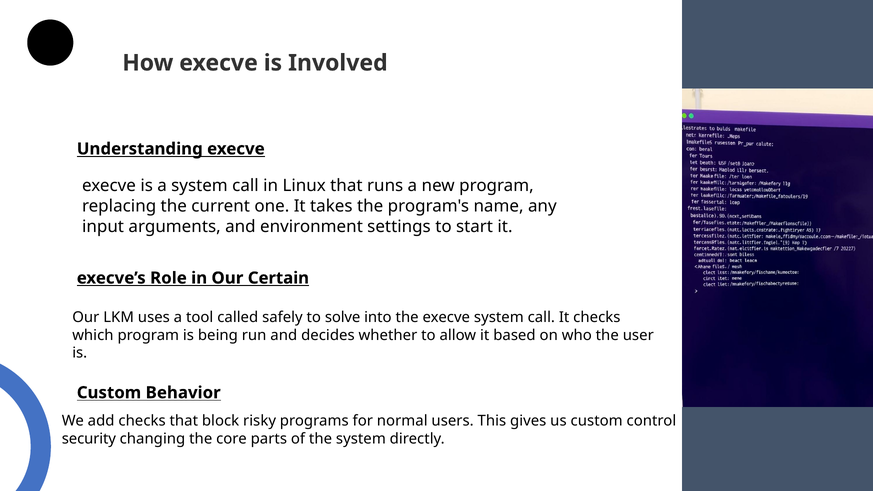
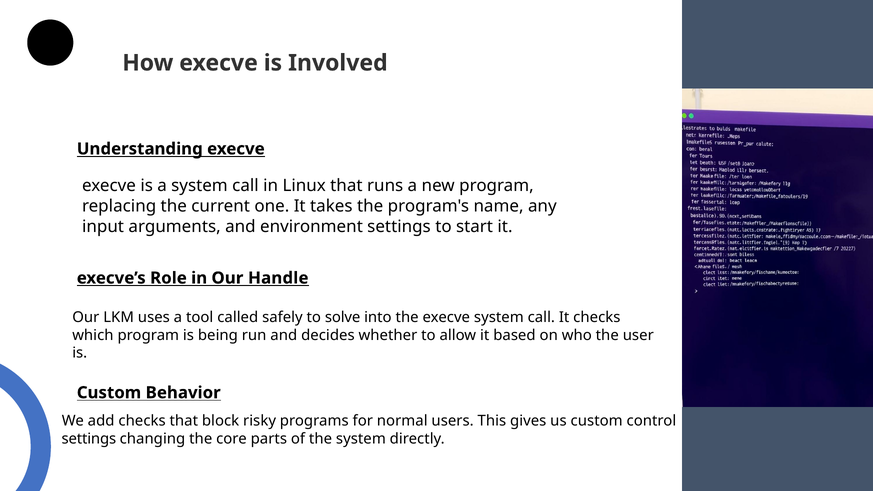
Certain: Certain -> Handle (278, 278)
security: security -> settings (89, 439)
